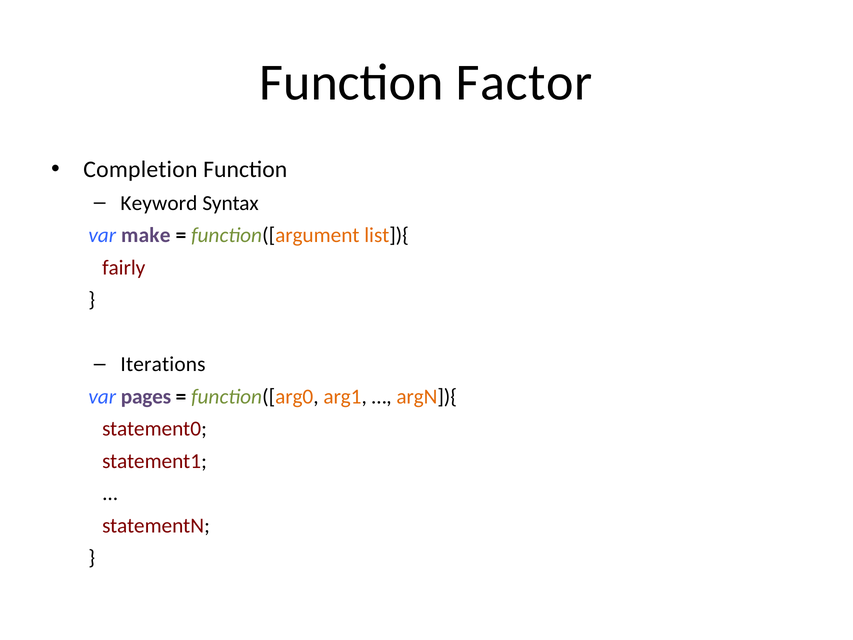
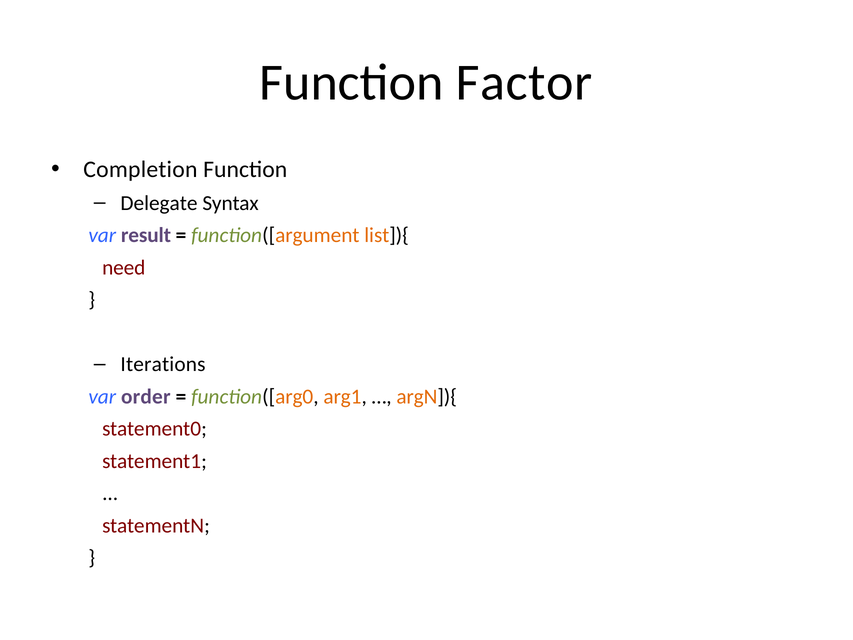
Keyword: Keyword -> Delegate (159, 203)
make: make -> result (146, 235)
fairly: fairly -> need (124, 267)
pages: pages -> order (146, 396)
